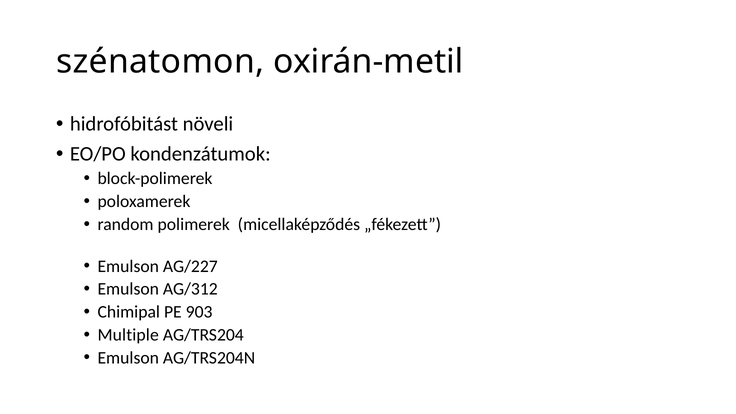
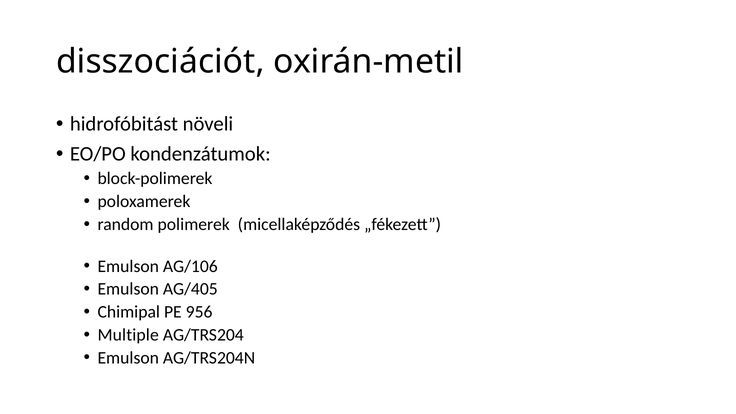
szénatomon: szénatomon -> disszociációt (160, 62)
AG/227: AG/227 -> AG/106 (190, 266)
AG/312: AG/312 -> AG/405 (190, 289)
903: 903 -> 956 (199, 312)
